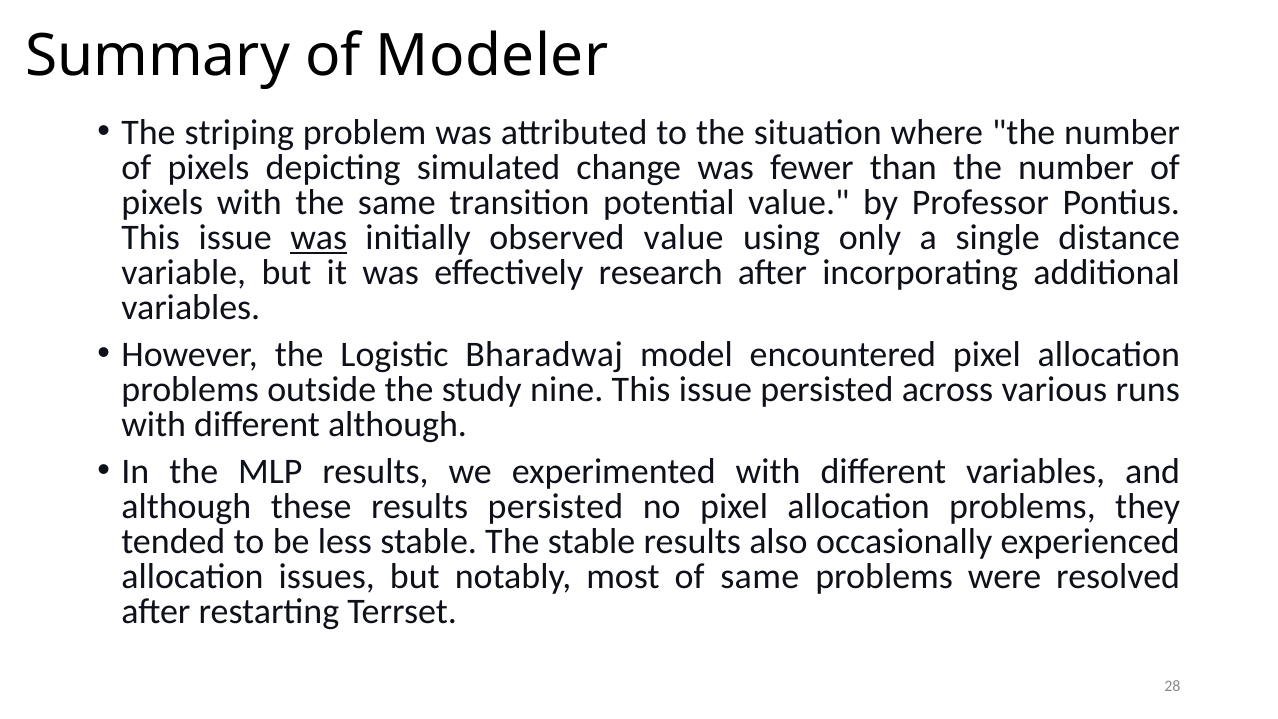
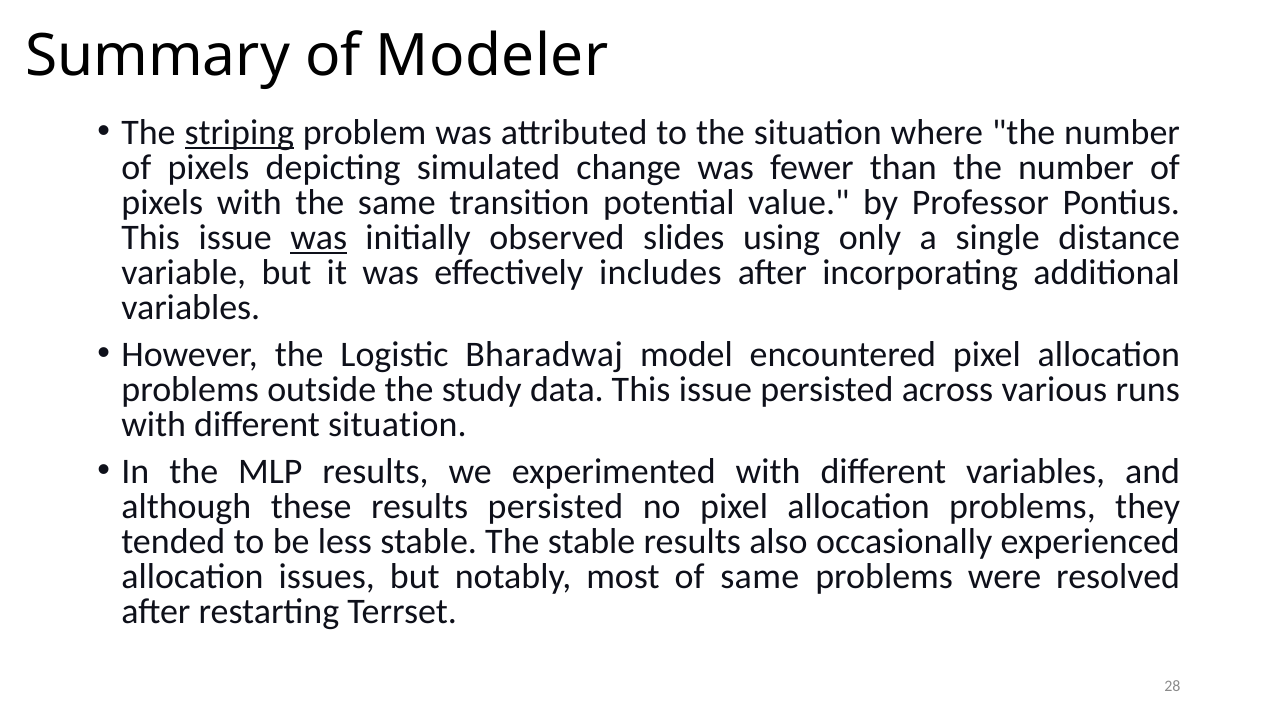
striping underline: none -> present (239, 132)
observed value: value -> slides (684, 237)
research: research -> includes (660, 272)
nine: nine -> data (567, 389)
different although: although -> situation (397, 424)
